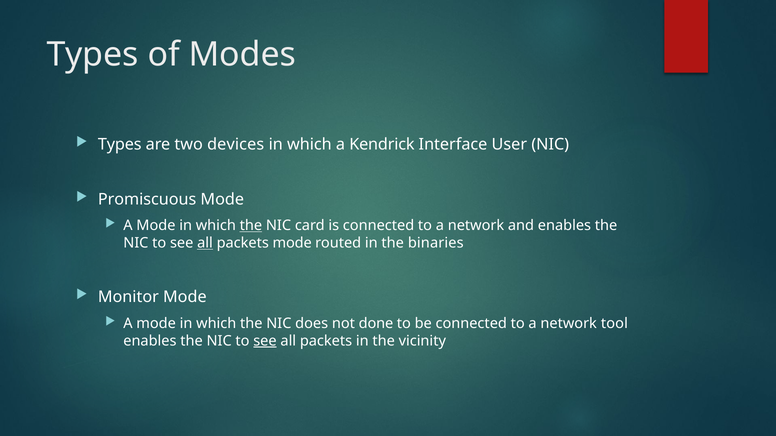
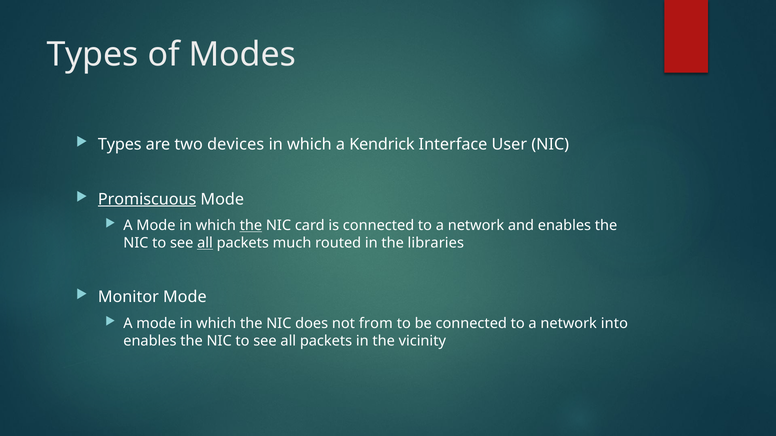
Promiscuous underline: none -> present (147, 199)
packets mode: mode -> much (292, 243)
binaries: binaries -> libraries (436, 243)
done: done -> from (376, 324)
tool: tool -> into (614, 324)
see underline: present -> none (265, 341)
